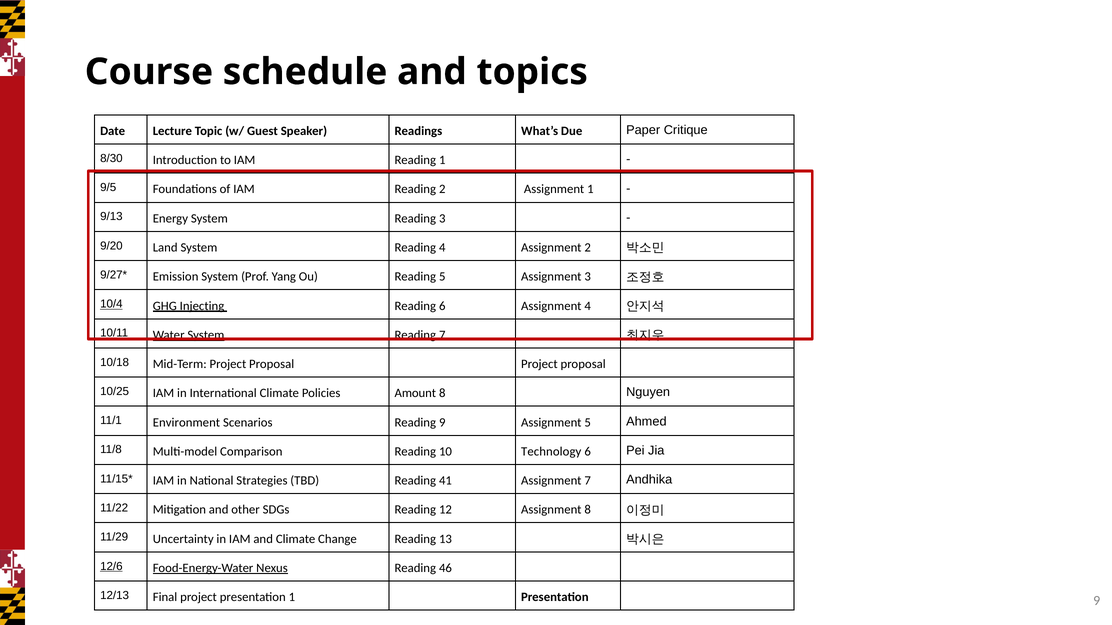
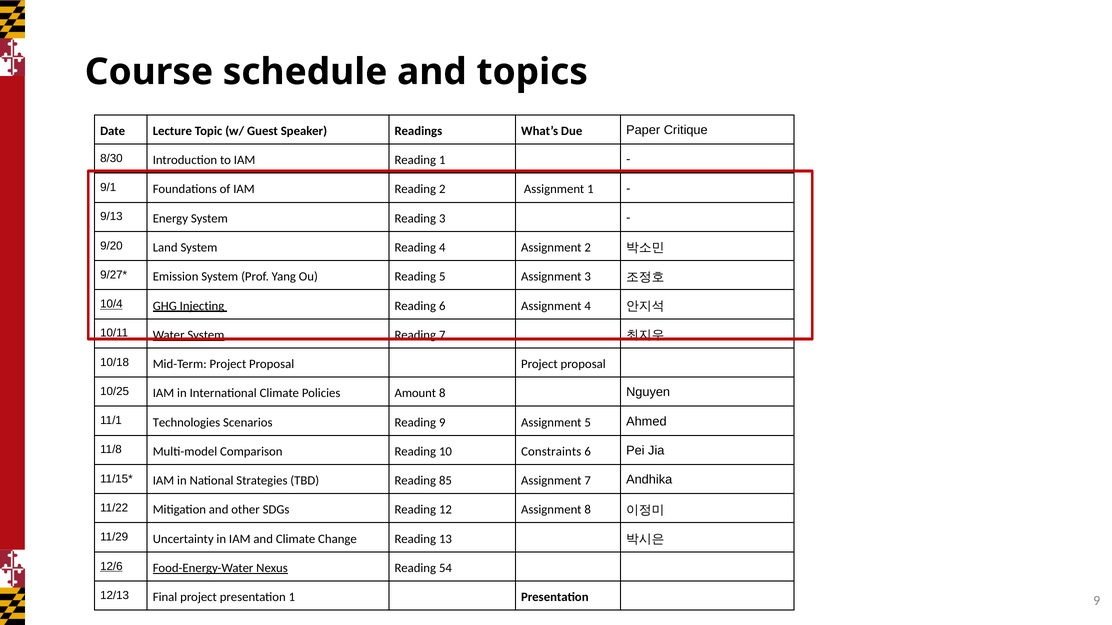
9/5: 9/5 -> 9/1 (108, 188)
Environment: Environment -> Technologies (186, 423)
Technology: Technology -> Constraints (551, 452)
41: 41 -> 85 (445, 481)
46: 46 -> 54 (445, 568)
